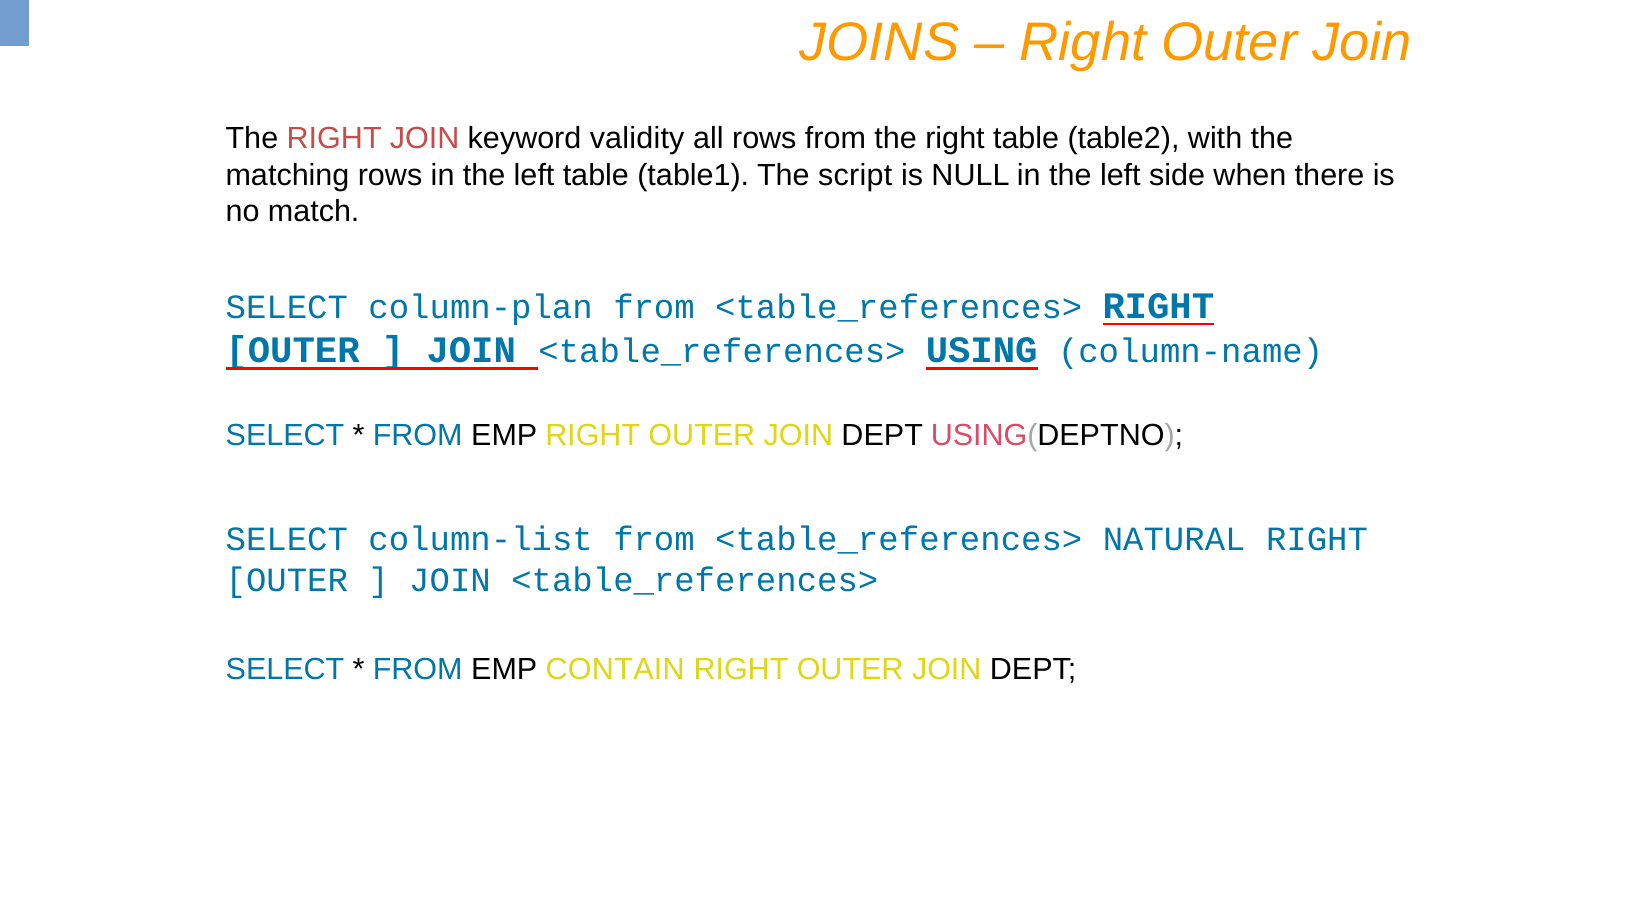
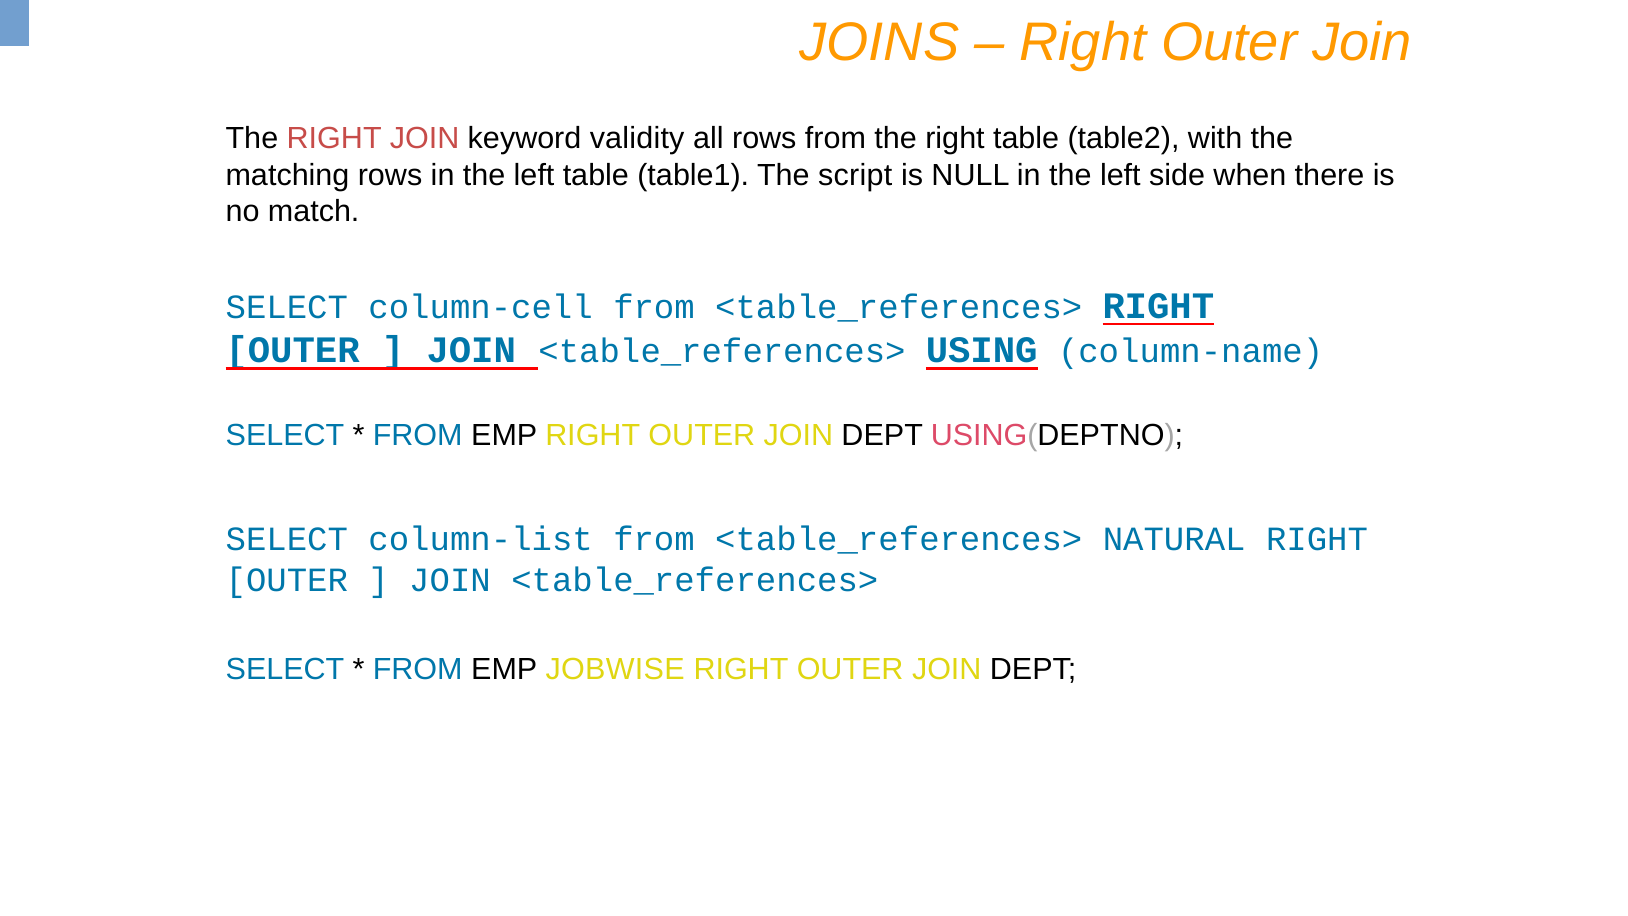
column-plan: column-plan -> column-cell (481, 307)
CONTAIN: CONTAIN -> JOBWISE (615, 669)
